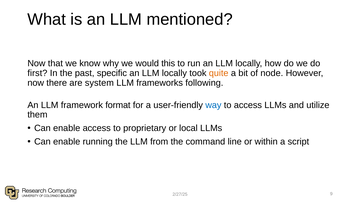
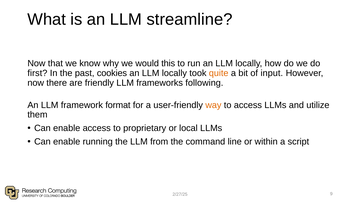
mentioned: mentioned -> streamline (190, 19)
specific: specific -> cookies (112, 73)
node: node -> input (272, 73)
system: system -> friendly (99, 83)
way colour: blue -> orange (213, 105)
